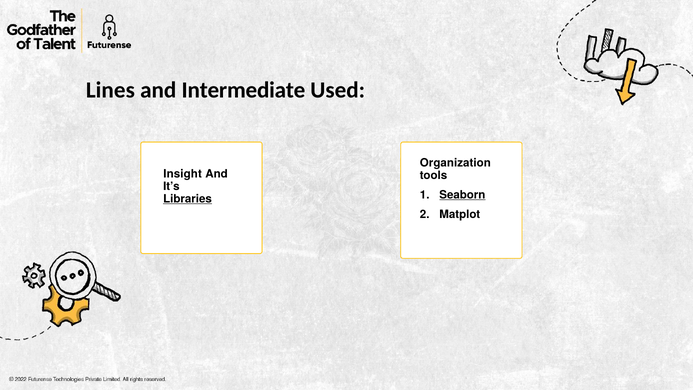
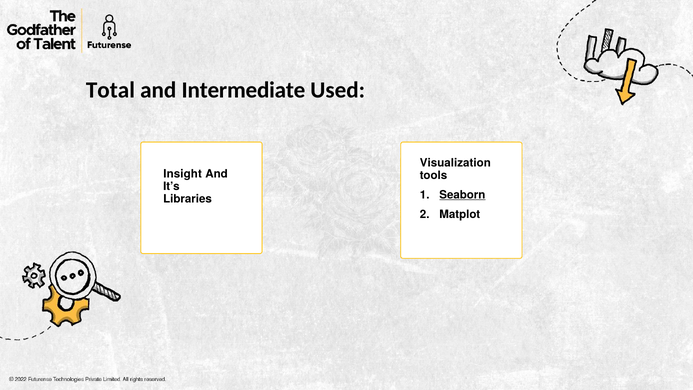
Lines: Lines -> Total (110, 90)
Organization: Organization -> Visualization (455, 163)
Libraries underline: present -> none (187, 199)
